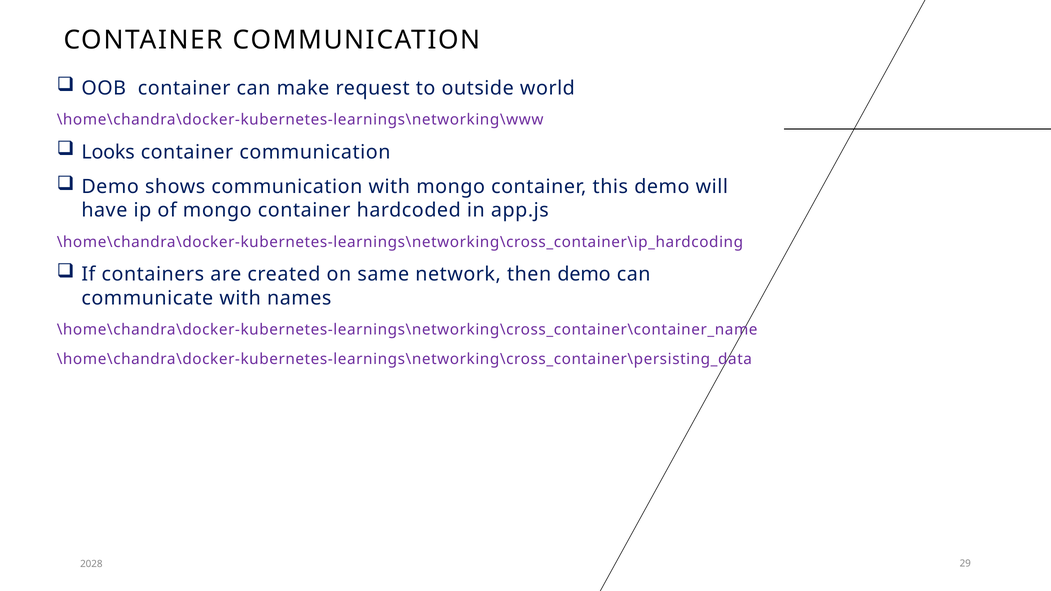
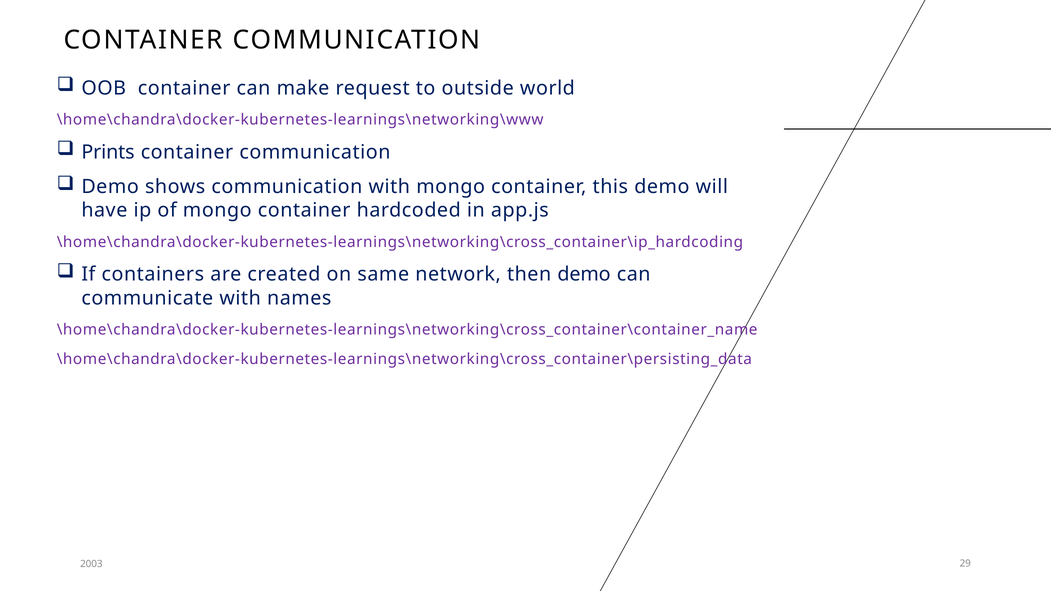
Looks: Looks -> Prints (108, 152)
2028: 2028 -> 2003 (91, 564)
